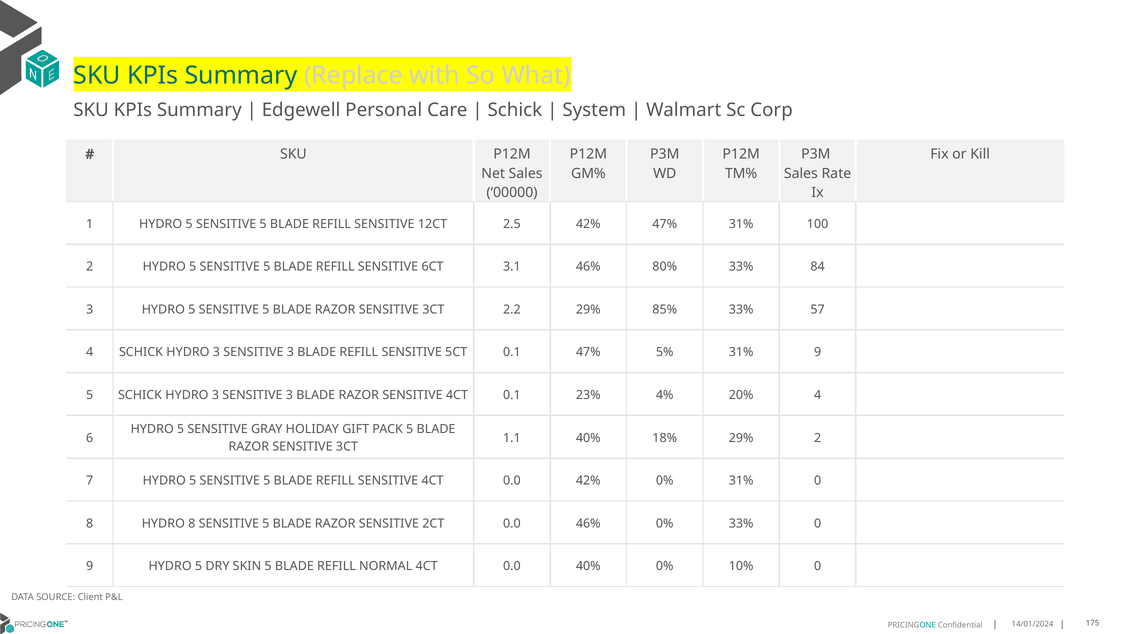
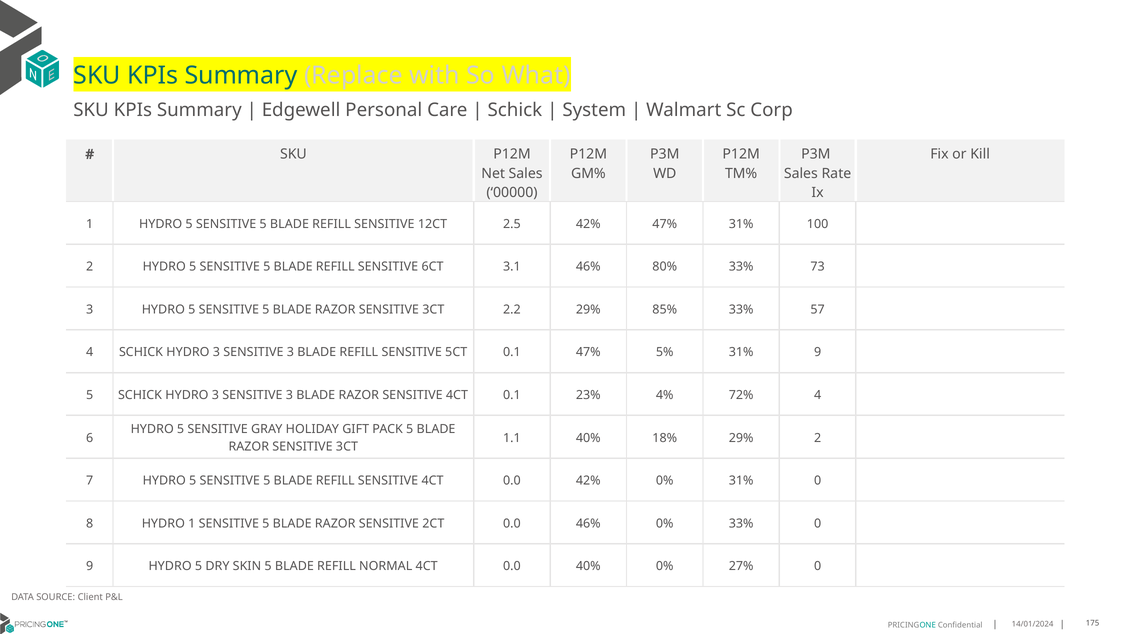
84: 84 -> 73 (818, 267)
20%: 20% -> 72% (741, 395)
HYDRO 8: 8 -> 1 (192, 523)
10%: 10% -> 27% (741, 566)
